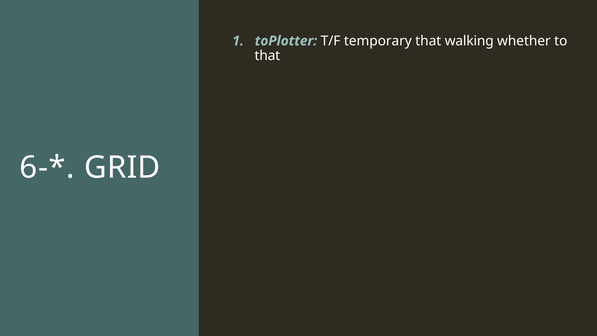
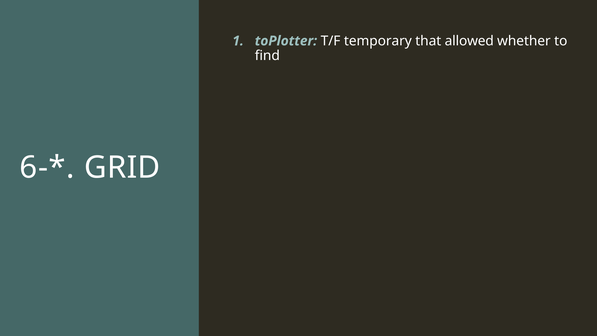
walking: walking -> allowed (469, 41)
that: that -> find (267, 56)
